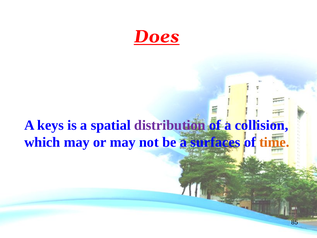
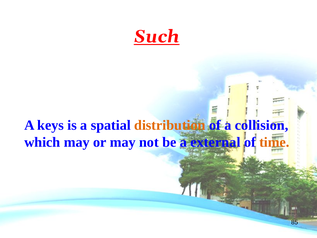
Does: Does -> Such (157, 36)
distribution colour: purple -> orange (170, 125)
surfaces: surfaces -> external (215, 142)
